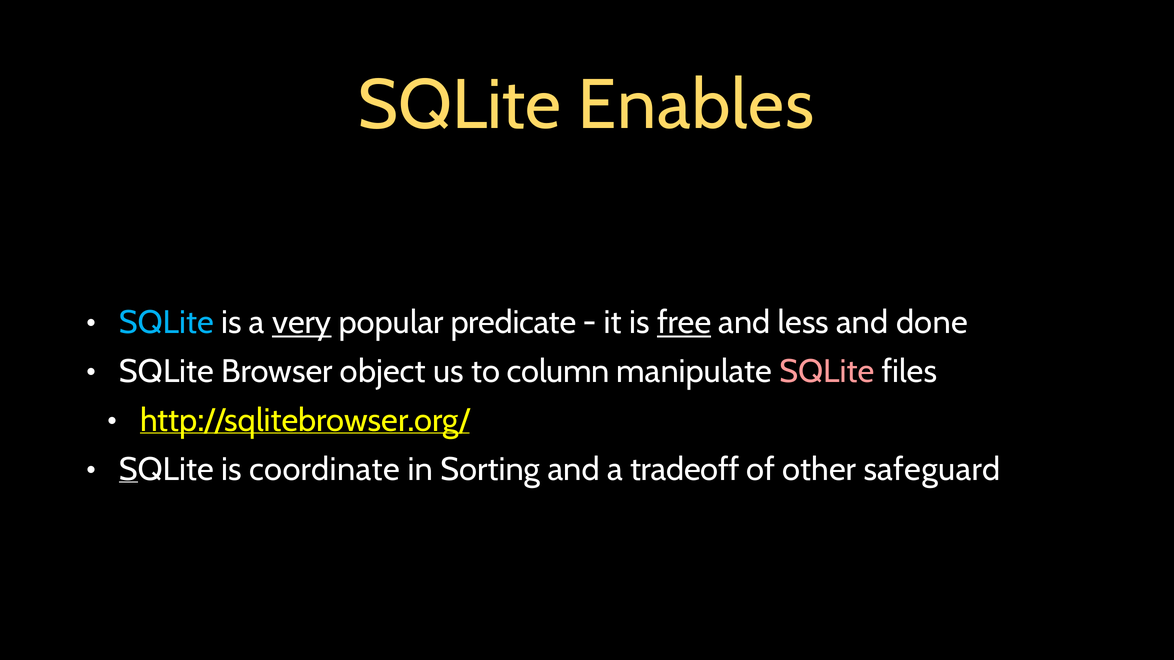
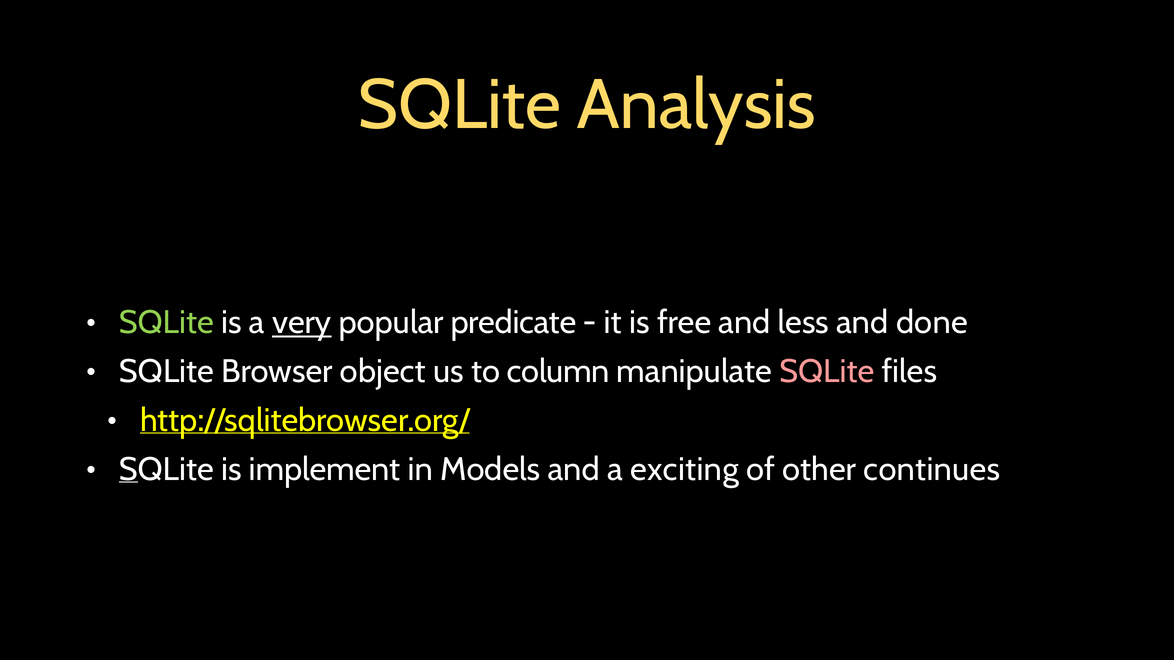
Enables: Enables -> Analysis (696, 105)
SQLite colour: light blue -> light green (166, 323)
free underline: present -> none (684, 323)
coordinate: coordinate -> implement (325, 470)
Sorting: Sorting -> Models (490, 470)
tradeoff: tradeoff -> exciting (684, 470)
safeguard: safeguard -> continues (932, 470)
